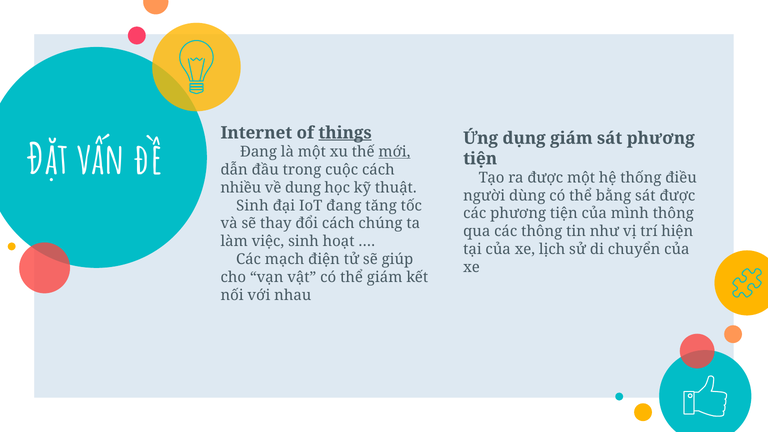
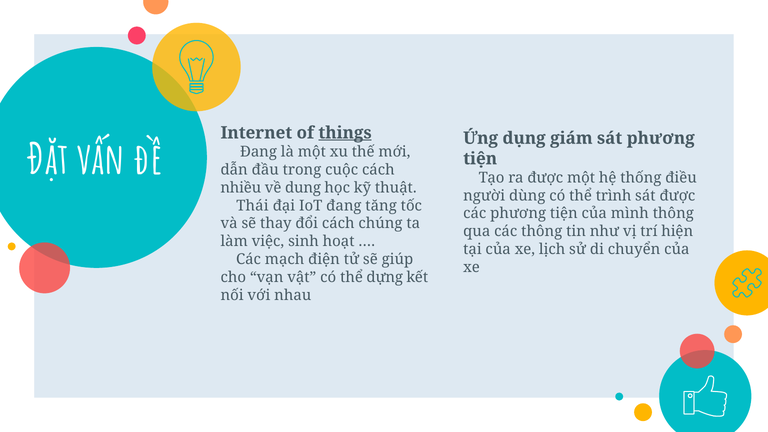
mới underline: present -> none (394, 152)
bằng: bằng -> trình (614, 196)
Sinh: Sinh -> Thái (252, 206)
thể giám: giám -> dựng (385, 277)
